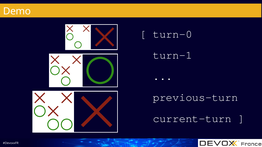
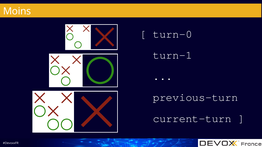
Demo: Demo -> Moins (17, 11)
